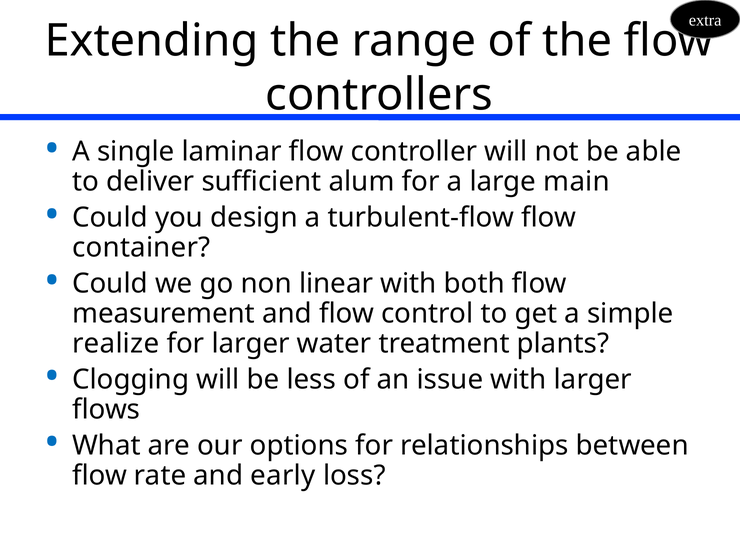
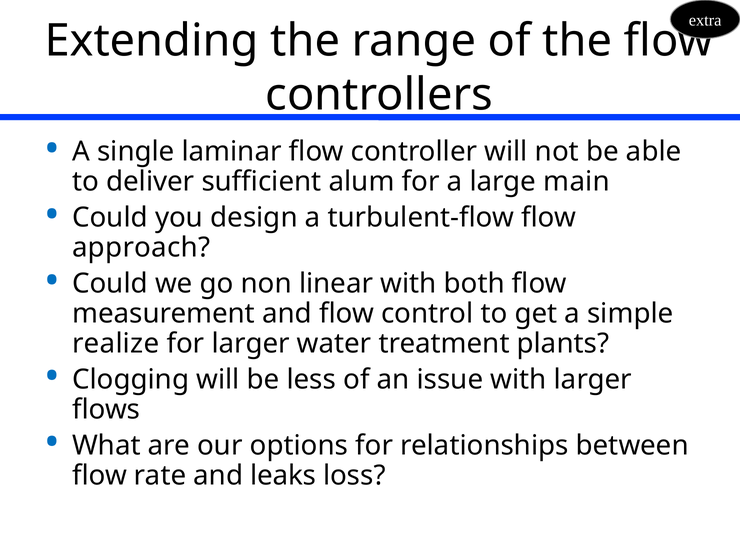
container: container -> approach (141, 248)
early: early -> leaks (283, 476)
